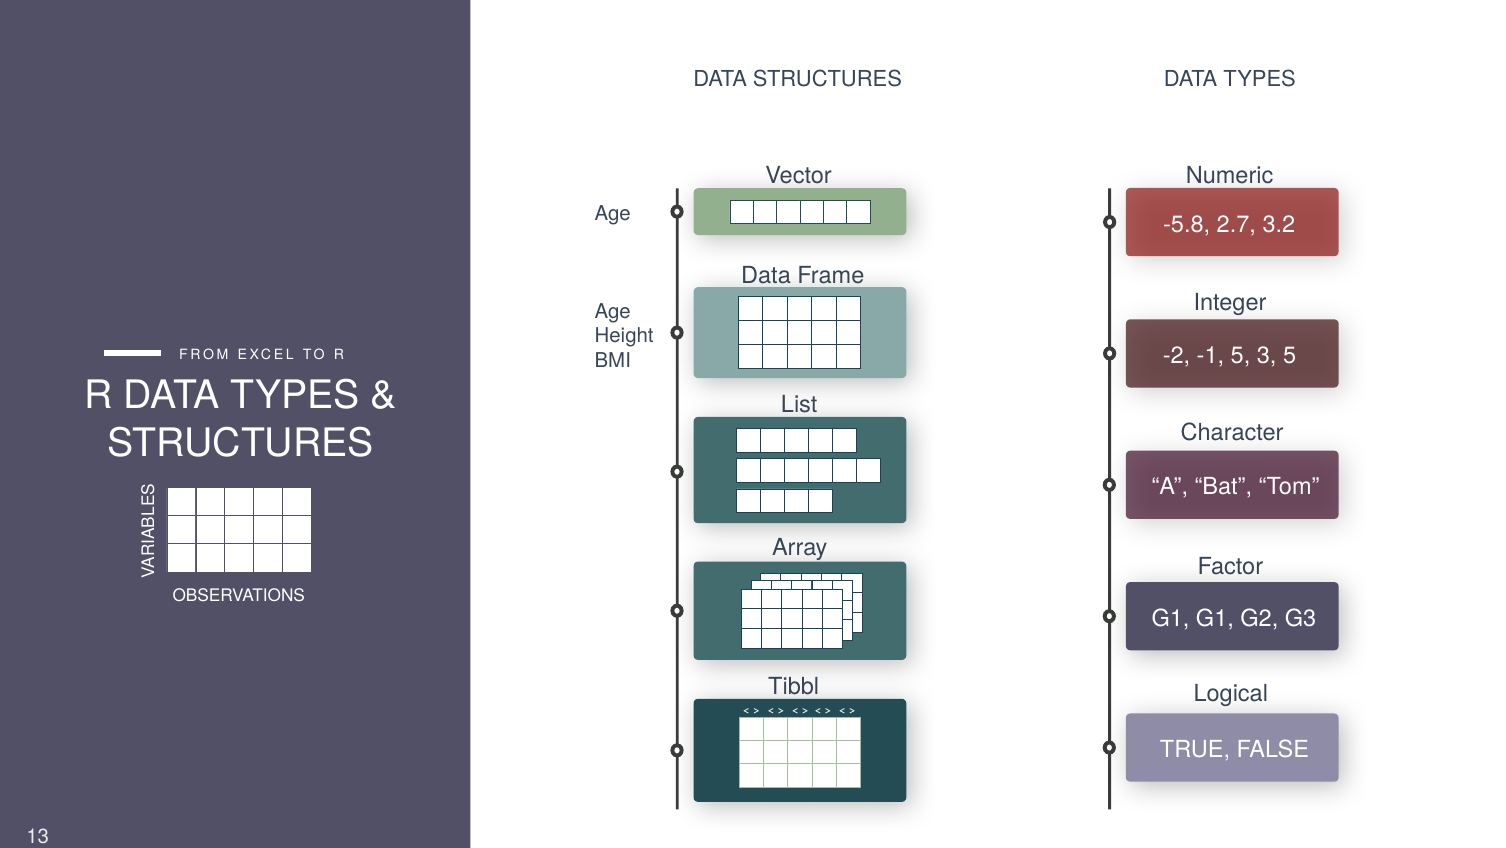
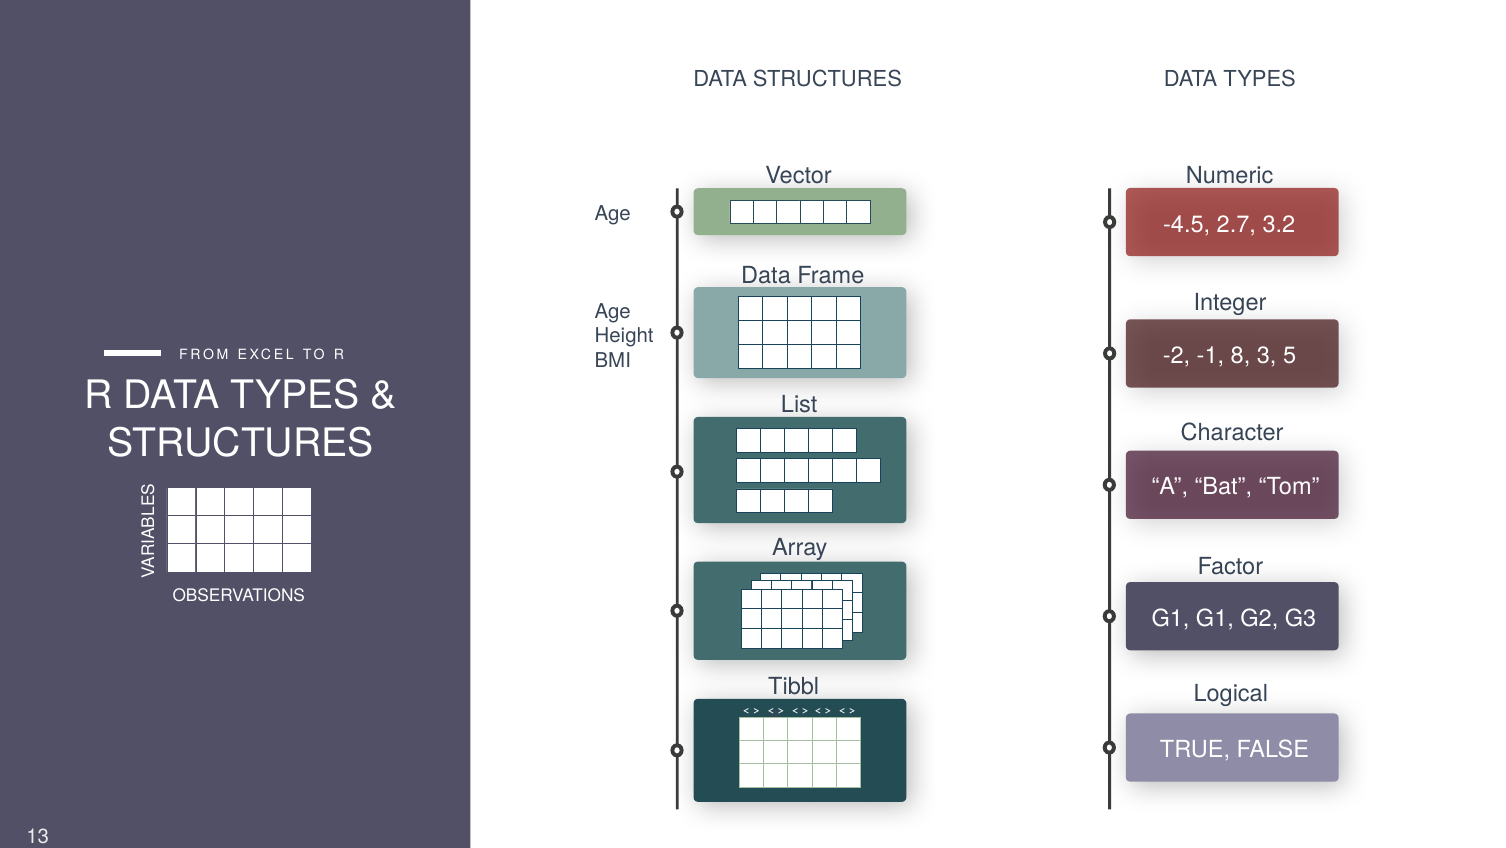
-5.8: -5.8 -> -4.5 (1187, 224)
-1 5: 5 -> 8 (1241, 356)
